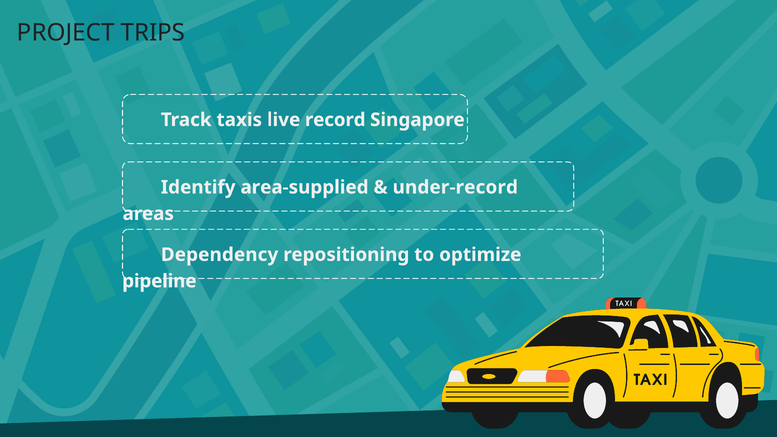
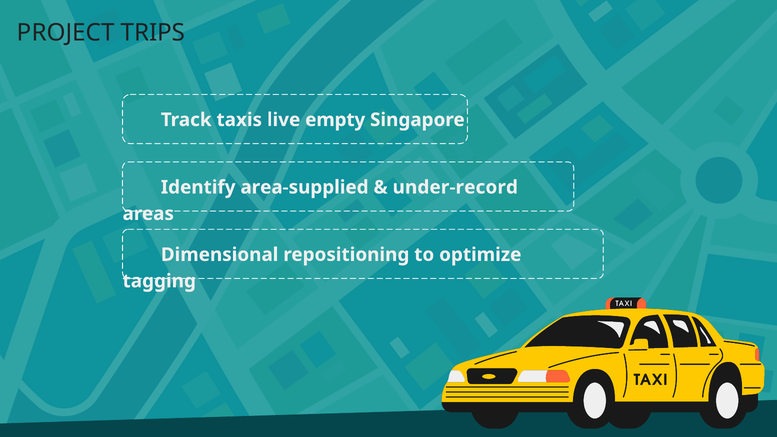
record: record -> empty (335, 120)
Dependency: Dependency -> Dimensional (220, 255)
pipeline: pipeline -> tagging (159, 281)
